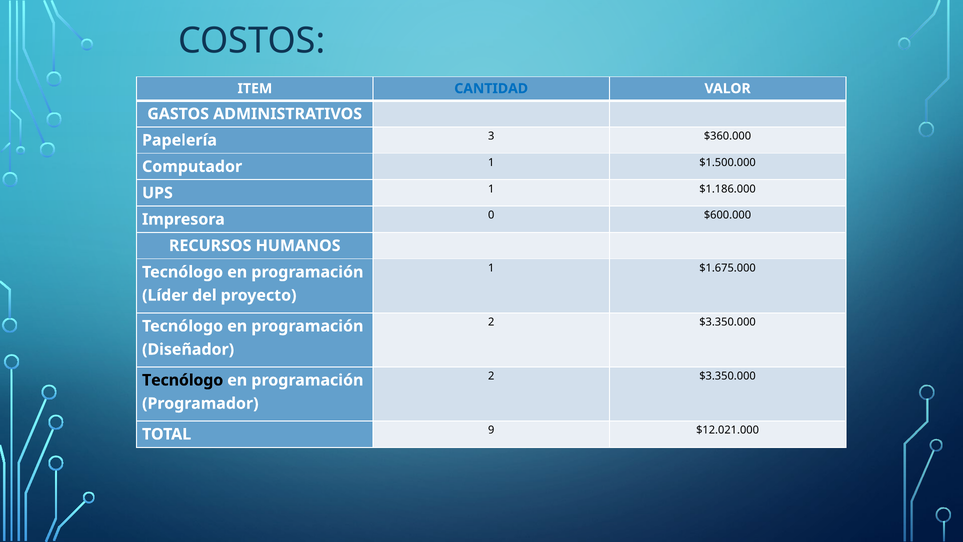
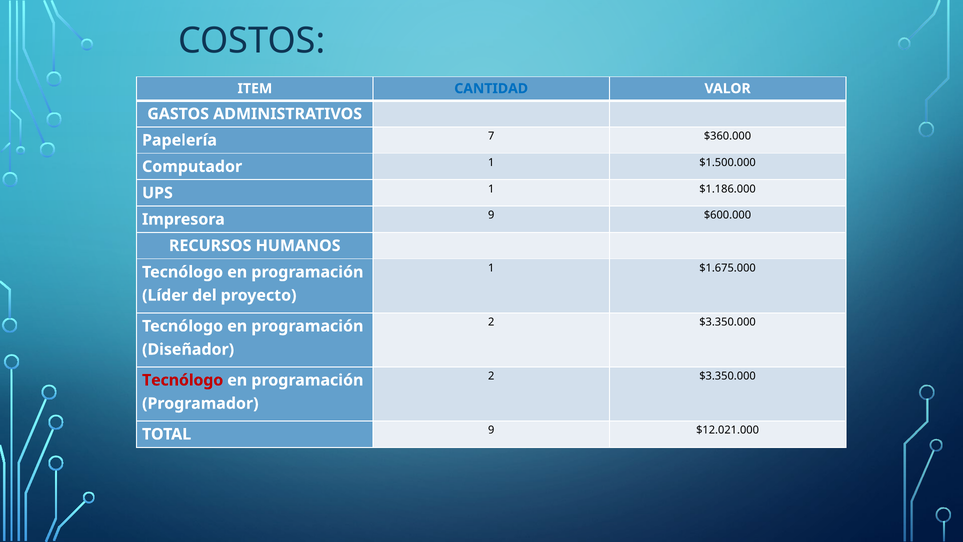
3: 3 -> 7 (491, 136)
Impresora 0: 0 -> 9 (491, 215)
Tecnólogo colour: black -> red (183, 380)
